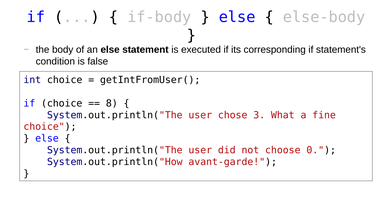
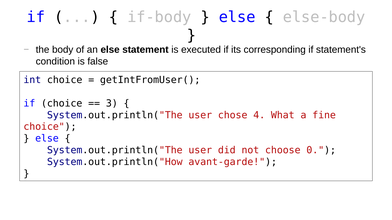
8: 8 -> 3 (112, 104)
3: 3 -> 4 (259, 115)
